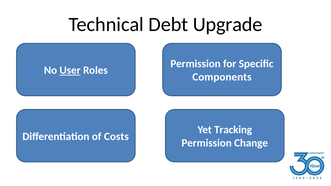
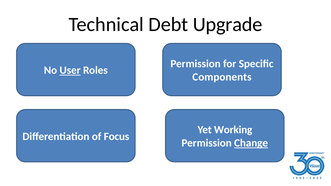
Tracking: Tracking -> Working (233, 130)
Costs: Costs -> Focus (117, 137)
Change underline: none -> present (251, 143)
